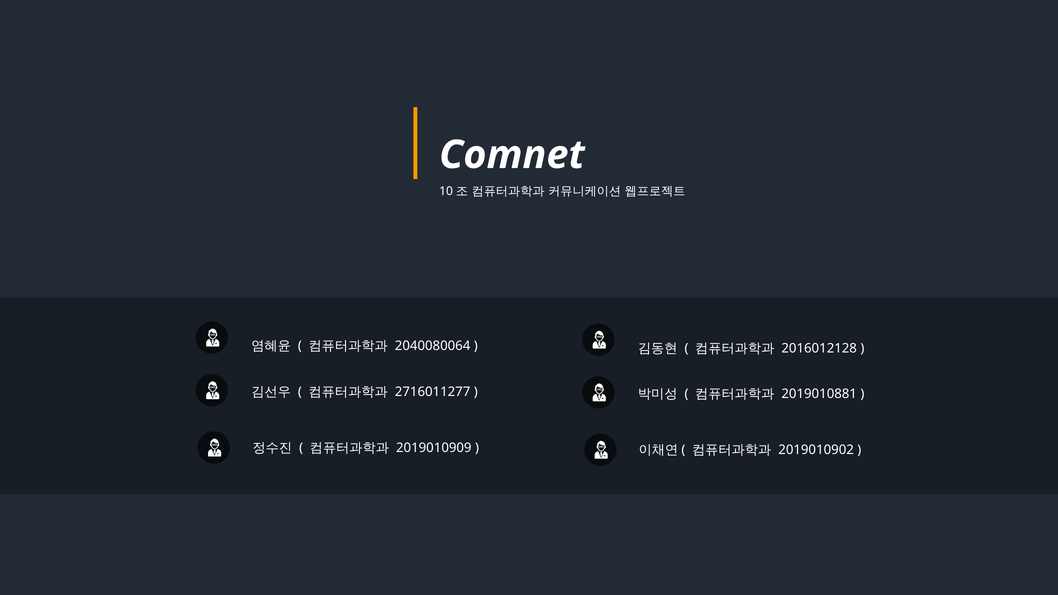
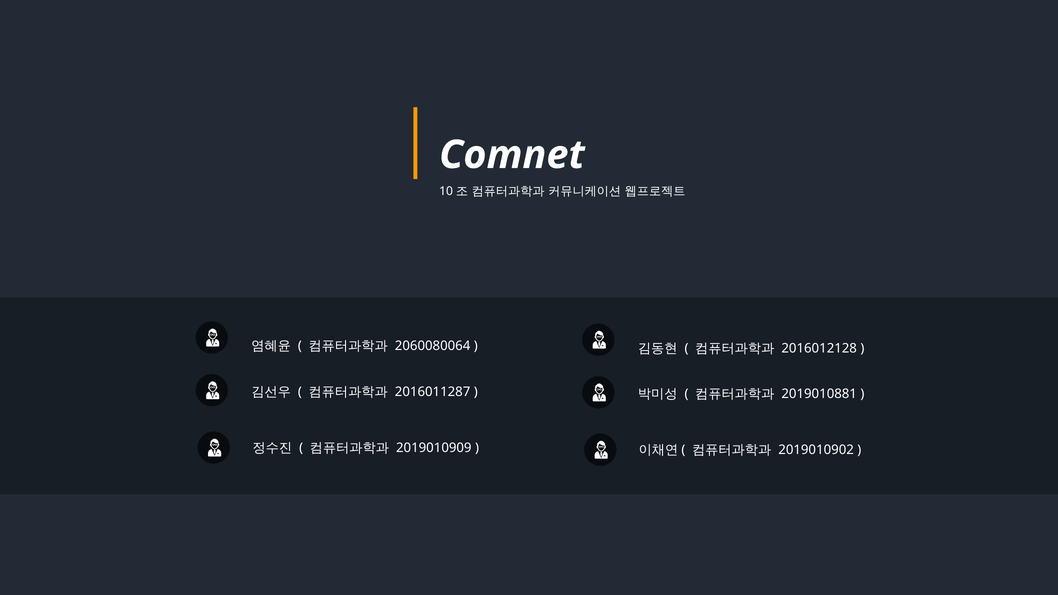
2040080064: 2040080064 -> 2060080064 (433, 346)
2716011277: 2716011277 -> 2016011287 (433, 392)
